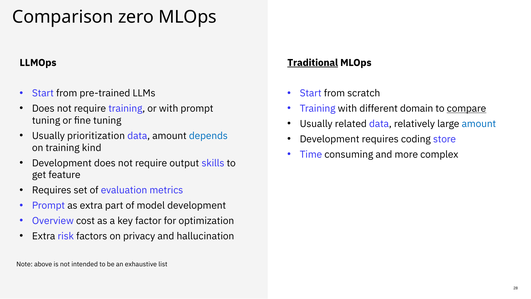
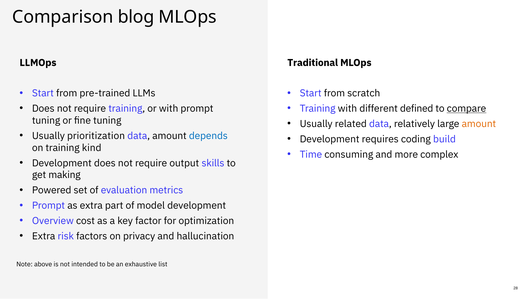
zero: zero -> blog (136, 17)
Traditional underline: present -> none (313, 63)
domain: domain -> defined (417, 108)
amount colour: blue -> orange (479, 124)
store: store -> build (444, 139)
feature: feature -> making (65, 175)
Requires: Requires -> Powered (52, 190)
